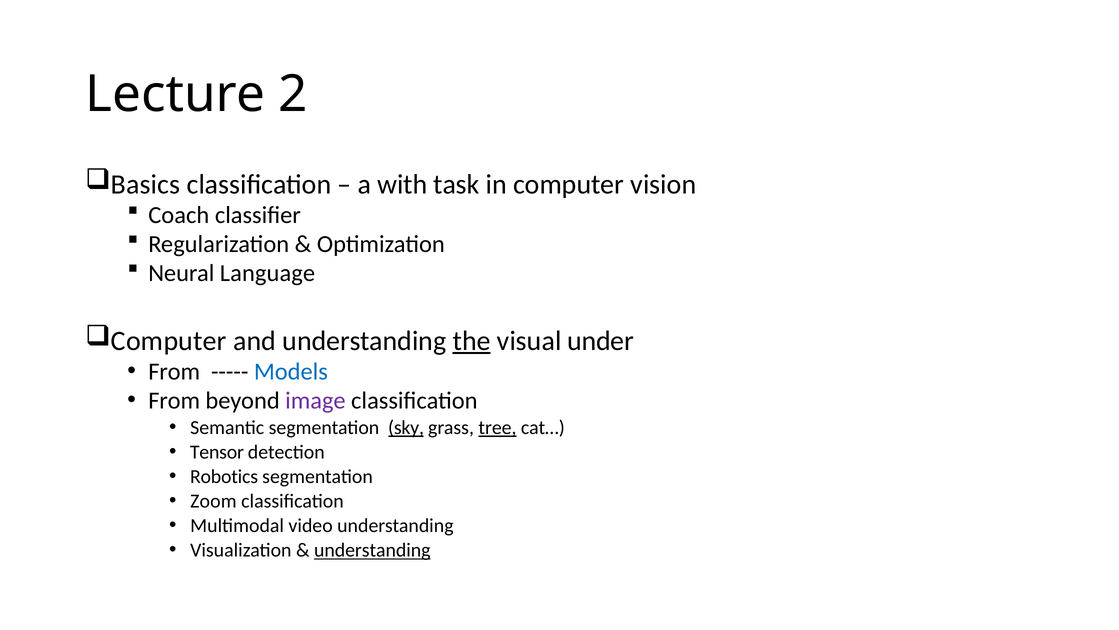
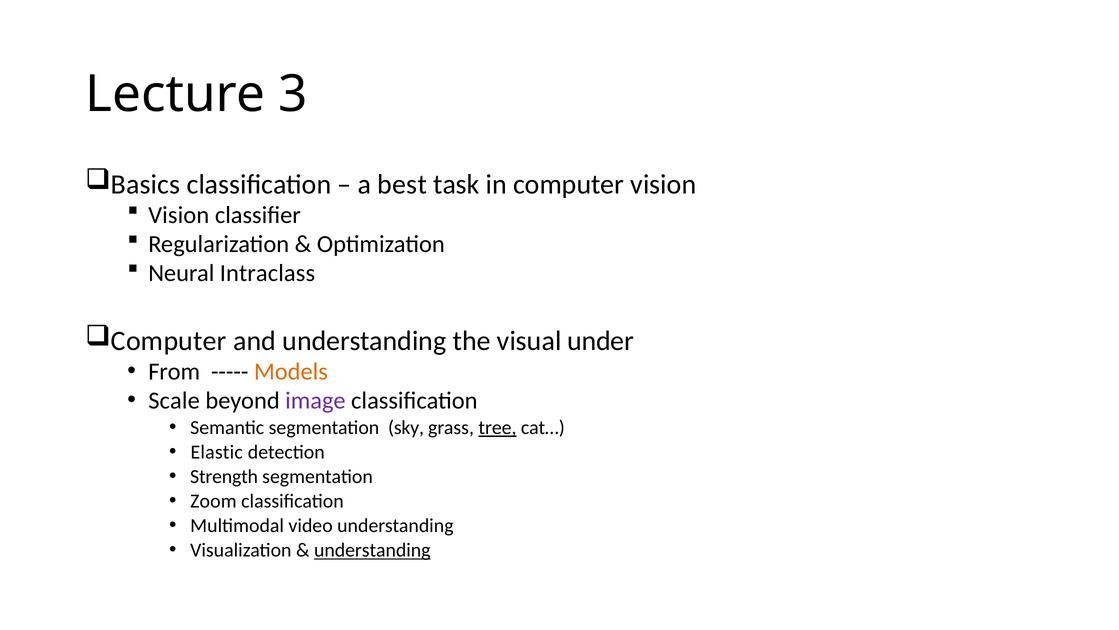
2: 2 -> 3 (293, 94)
with: with -> best (402, 184)
Coach: Coach -> Vision (179, 215)
Language: Language -> Intraclass (267, 273)
the underline: present -> none (472, 341)
Models colour: blue -> orange (291, 371)
From: From -> Scale (174, 400)
sky underline: present -> none (406, 427)
Tensor: Tensor -> Elastic (217, 452)
Robotics: Robotics -> Strength (224, 476)
